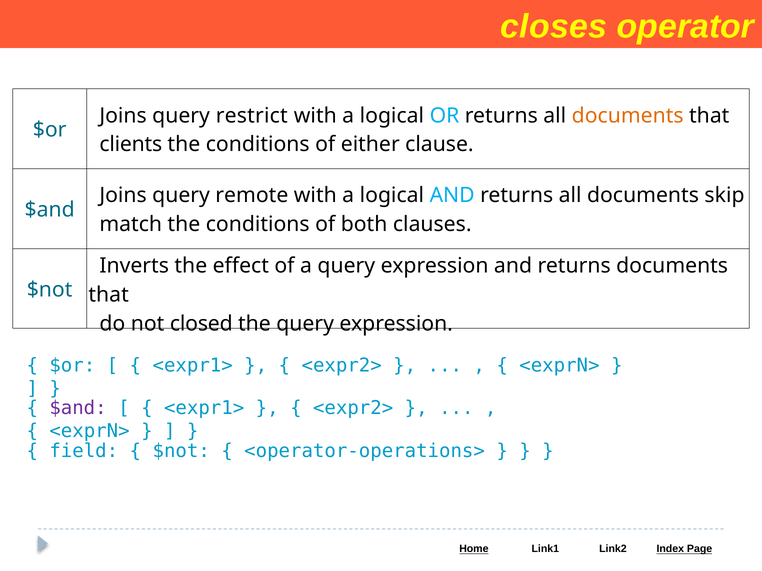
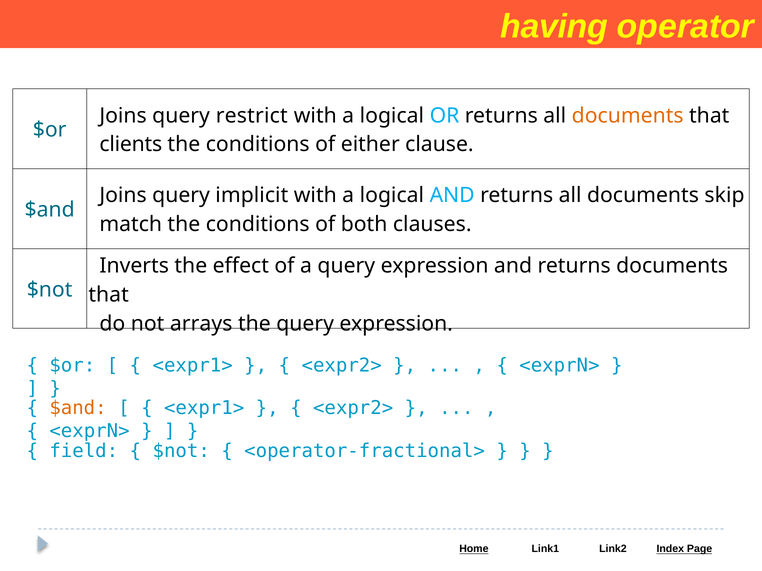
closes: closes -> having (554, 26)
remote: remote -> implicit (252, 195)
closed: closed -> arrays (201, 324)
$and colour: purple -> orange (78, 408)
<operator-operations>: <operator-operations> -> <operator-fractional> (365, 451)
